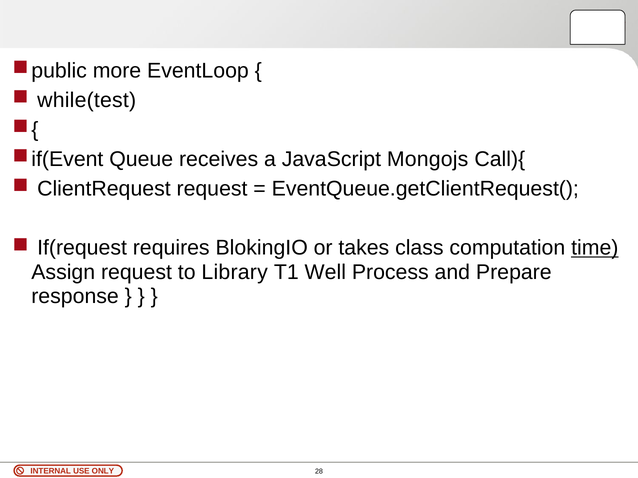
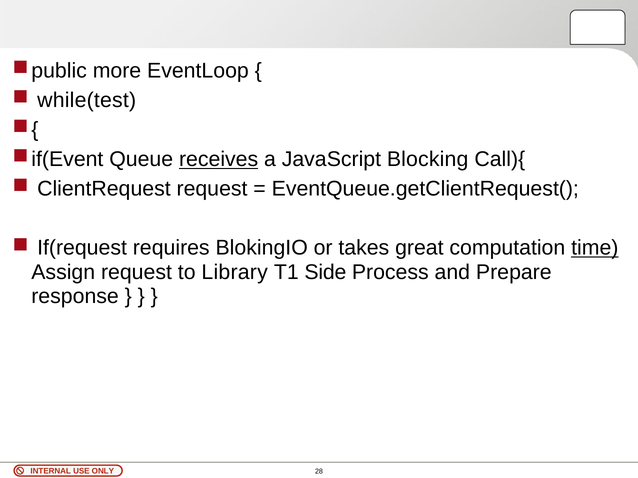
receives underline: none -> present (219, 159)
Mongojs: Mongojs -> Blocking (428, 159)
class: class -> great (419, 248)
Well: Well -> Side (325, 272)
